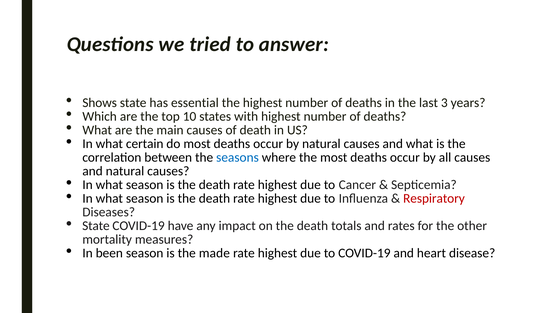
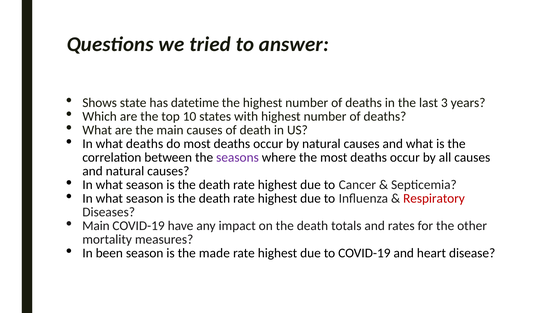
essential: essential -> datetime (195, 103)
what certain: certain -> deaths (145, 144)
seasons colour: blue -> purple (237, 157)
State: State -> Main (96, 226)
